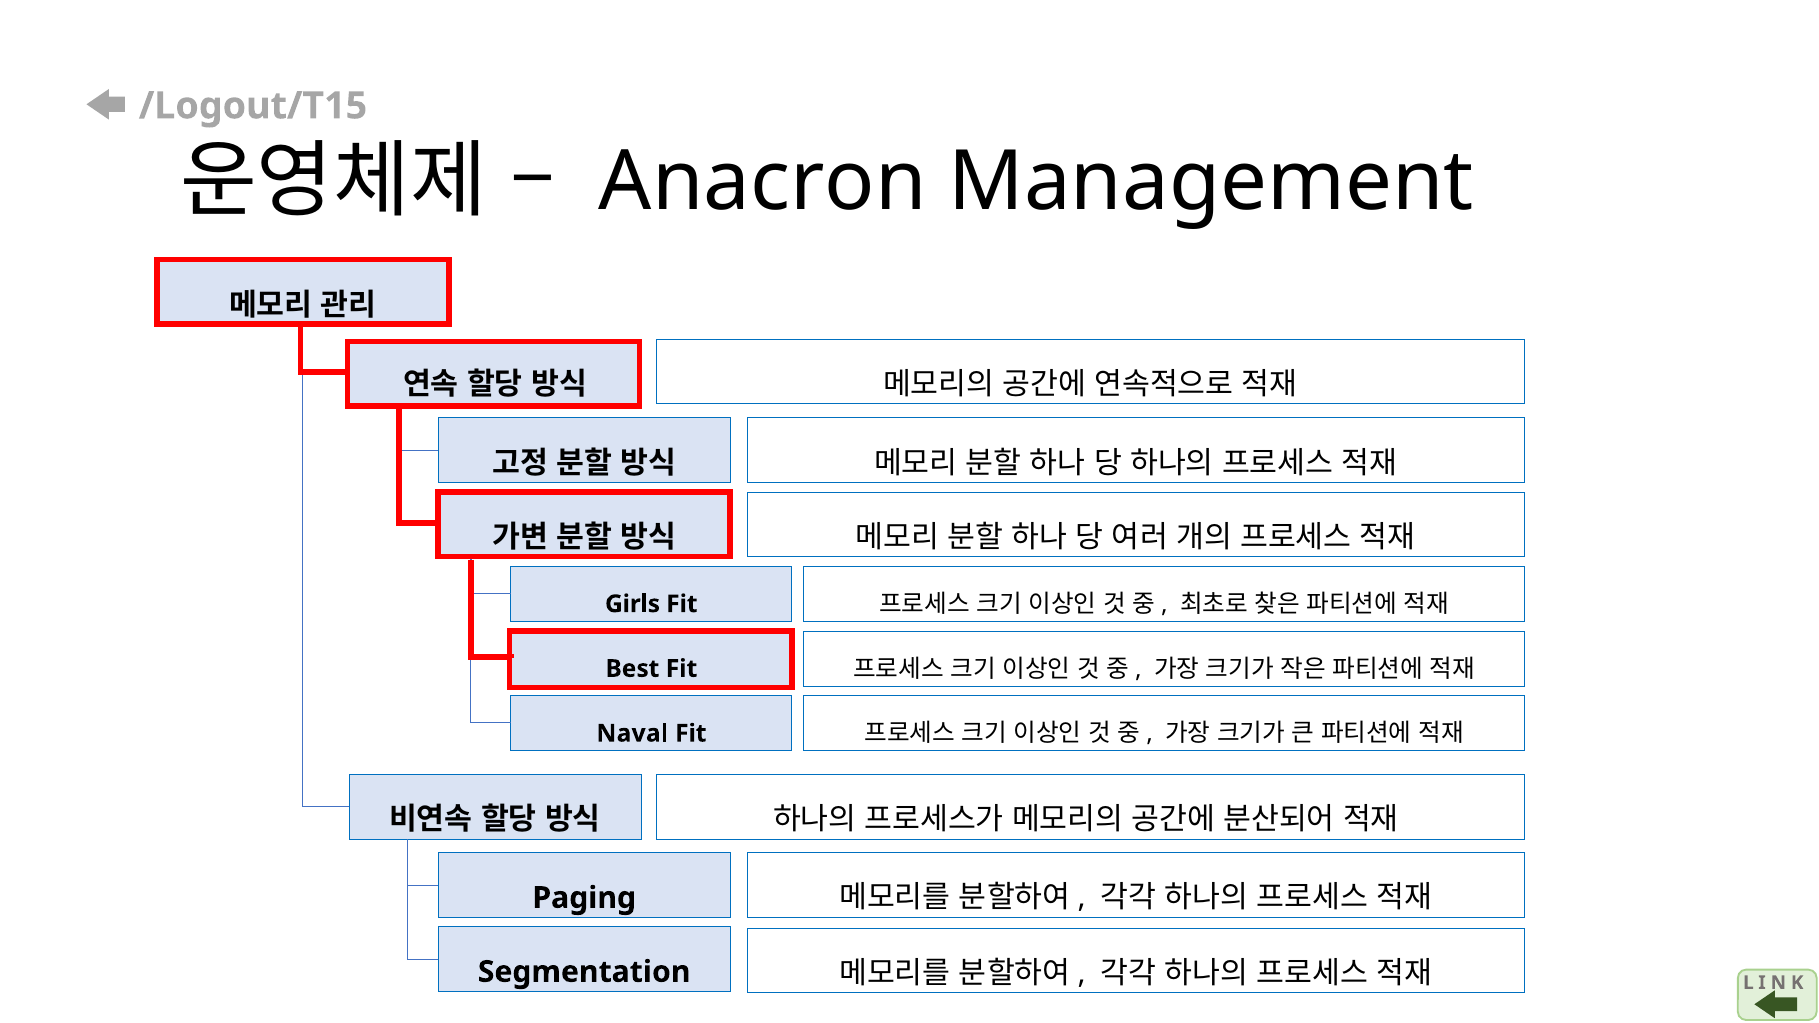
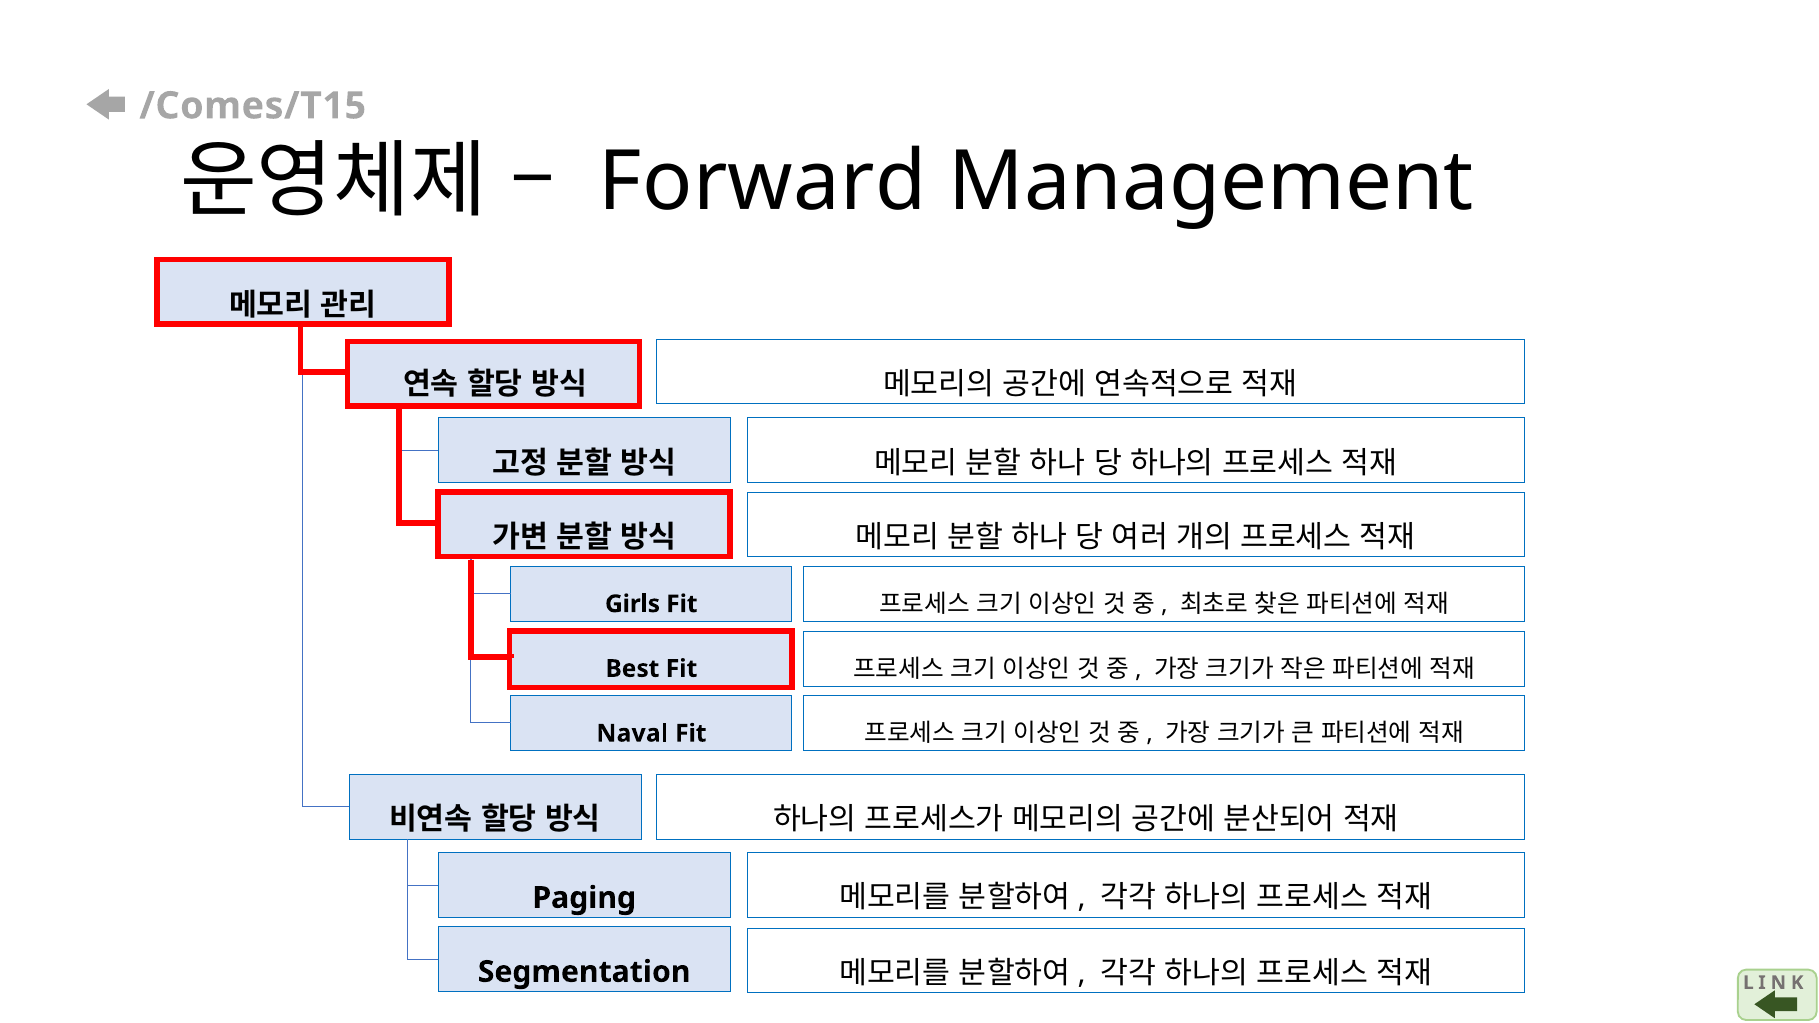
/Logout/T15: /Logout/T15 -> /Comes/T15 (253, 106)
Anacron: Anacron -> Forward (763, 182)
